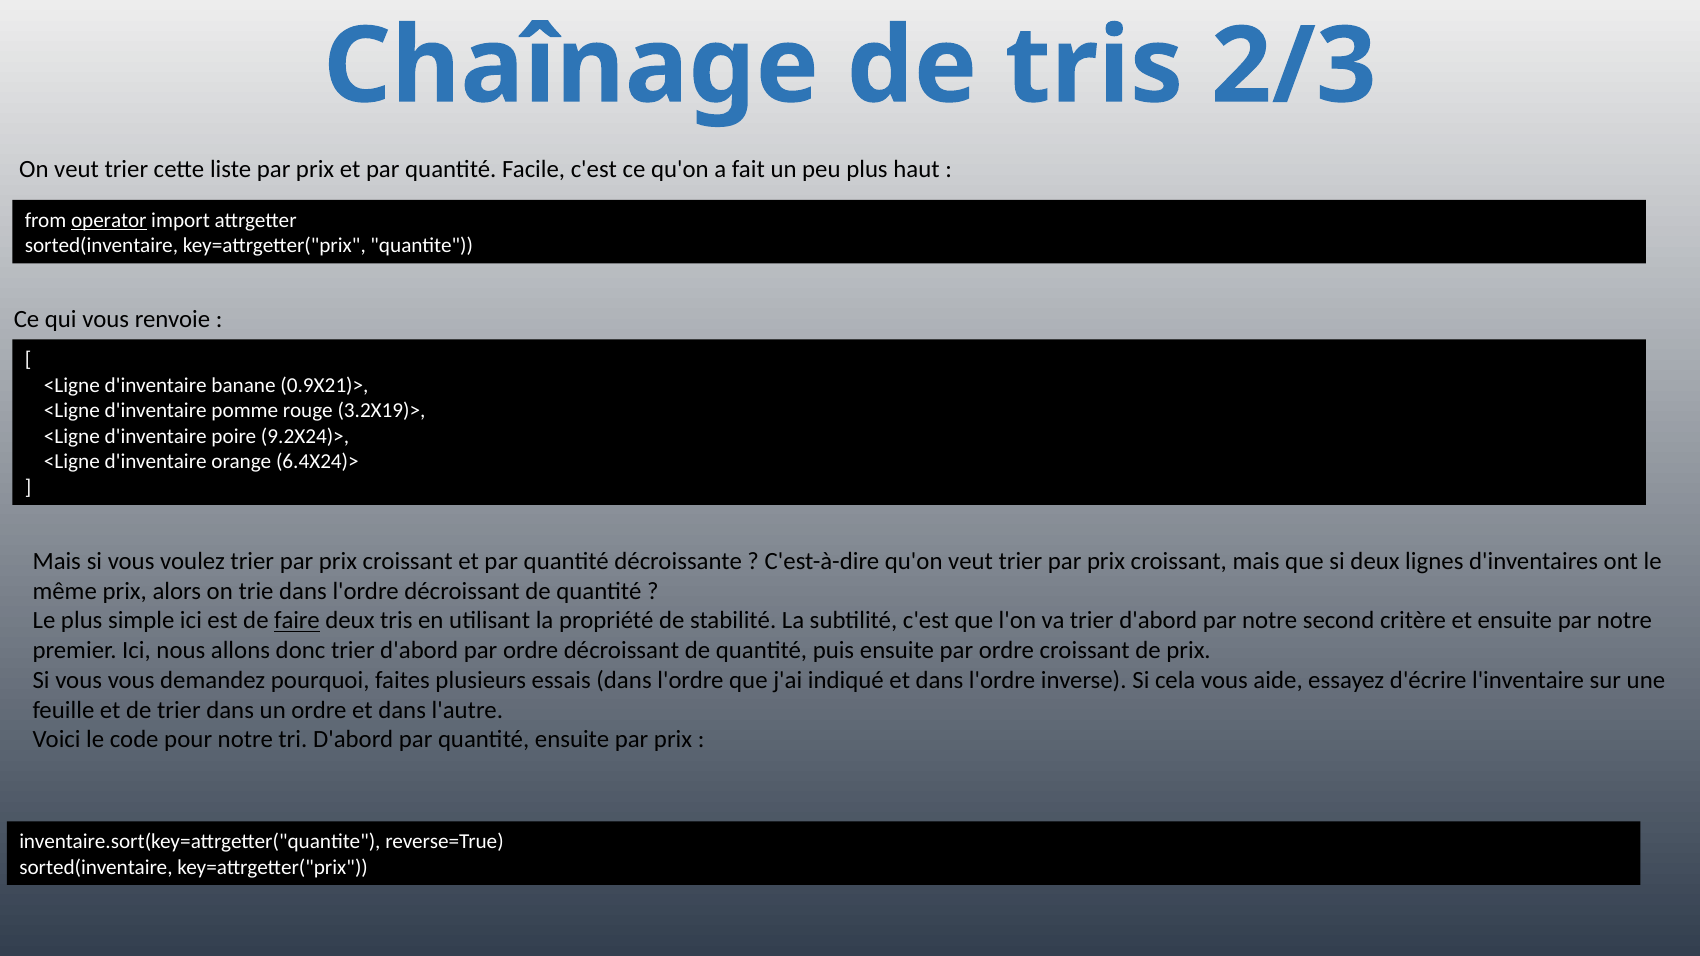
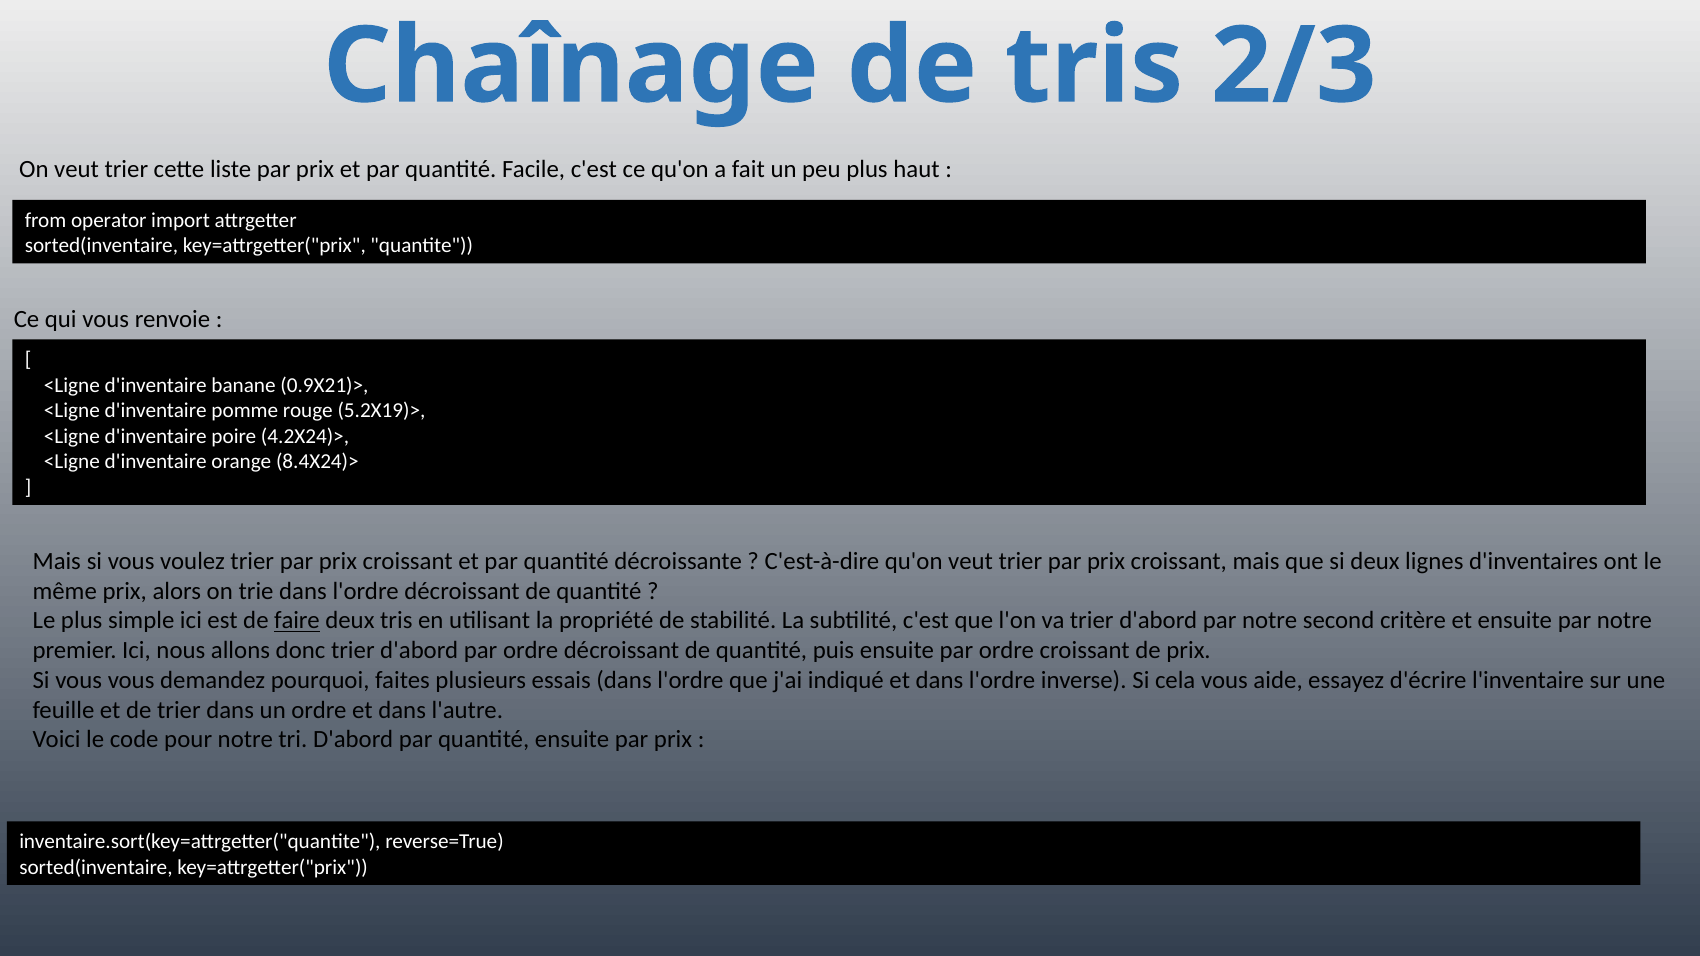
operator underline: present -> none (109, 220)
3.2X19)>: 3.2X19)> -> 5.2X19)> (381, 411)
9.2X24)>: 9.2X24)> -> 4.2X24)> (305, 436)
6.4X24)>: 6.4X24)> -> 8.4X24)> (317, 462)
